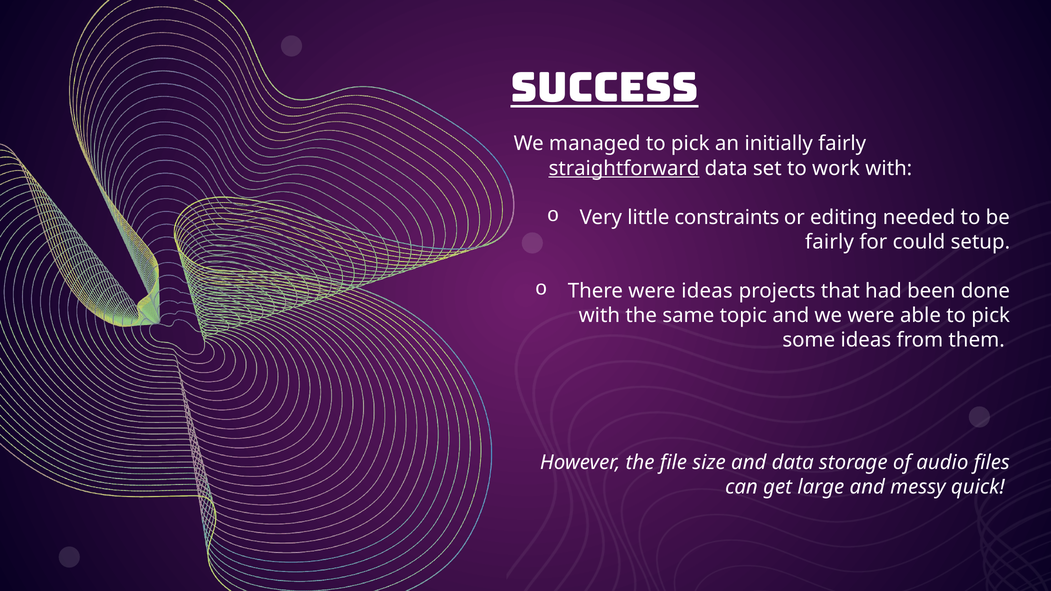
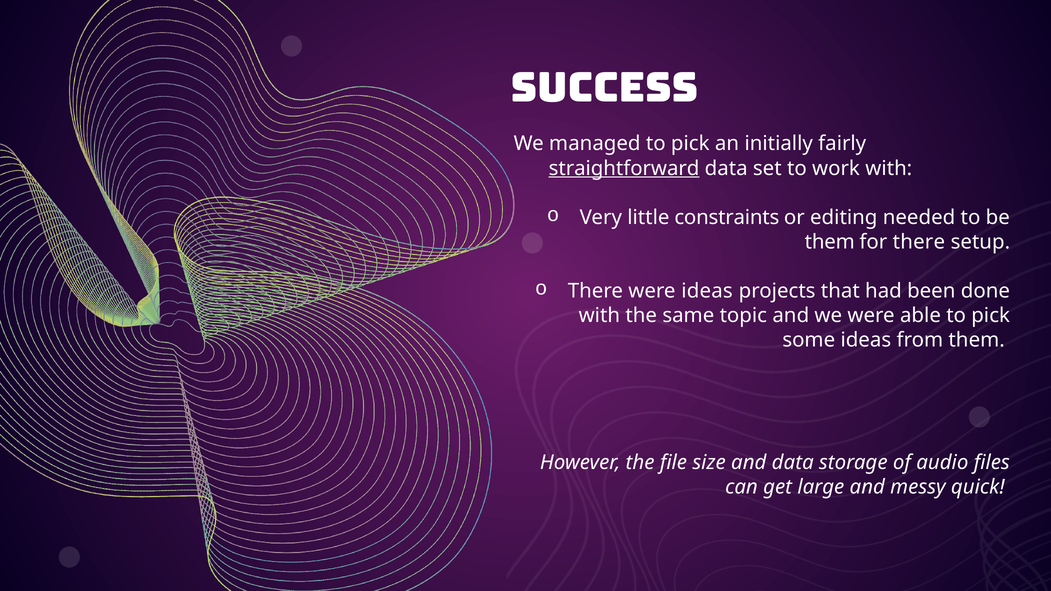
SUCCESS underline: present -> none (605, 89)
fairly: fairly -> them (830, 242)
for could: could -> there (919, 242)
